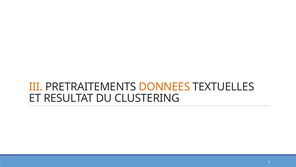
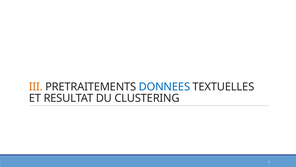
DONNEES colour: orange -> blue (164, 87)
